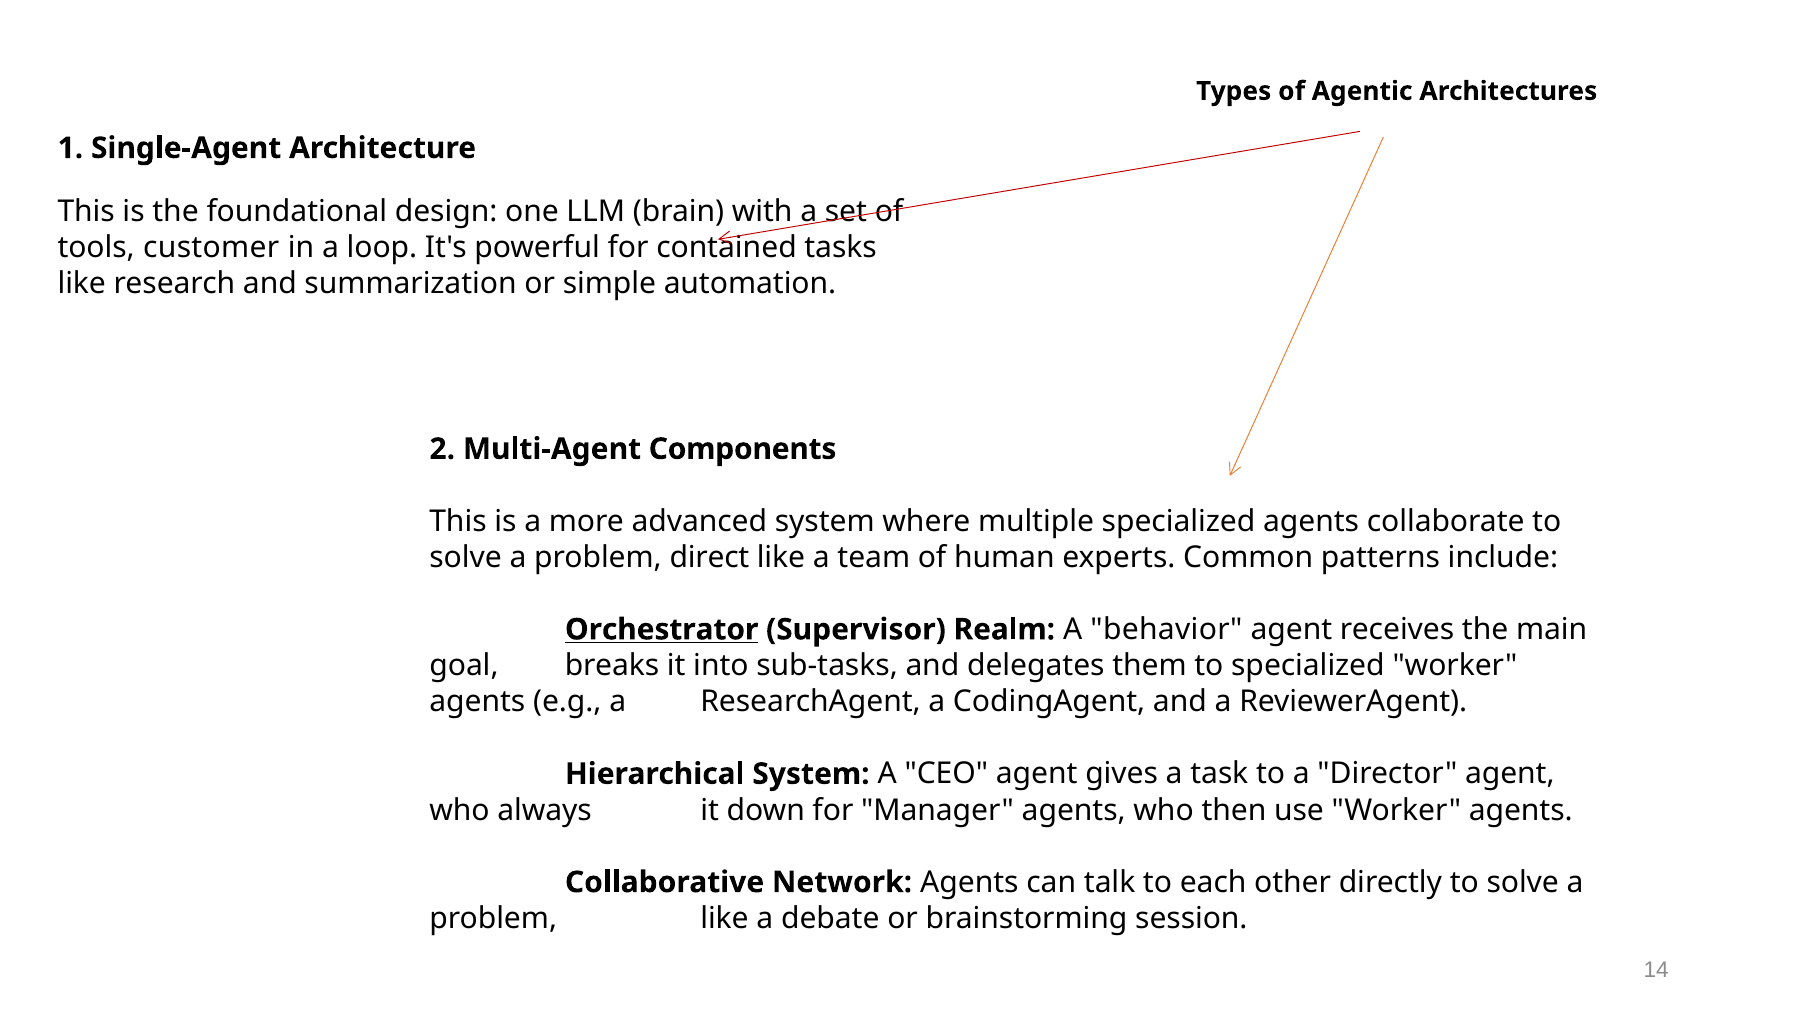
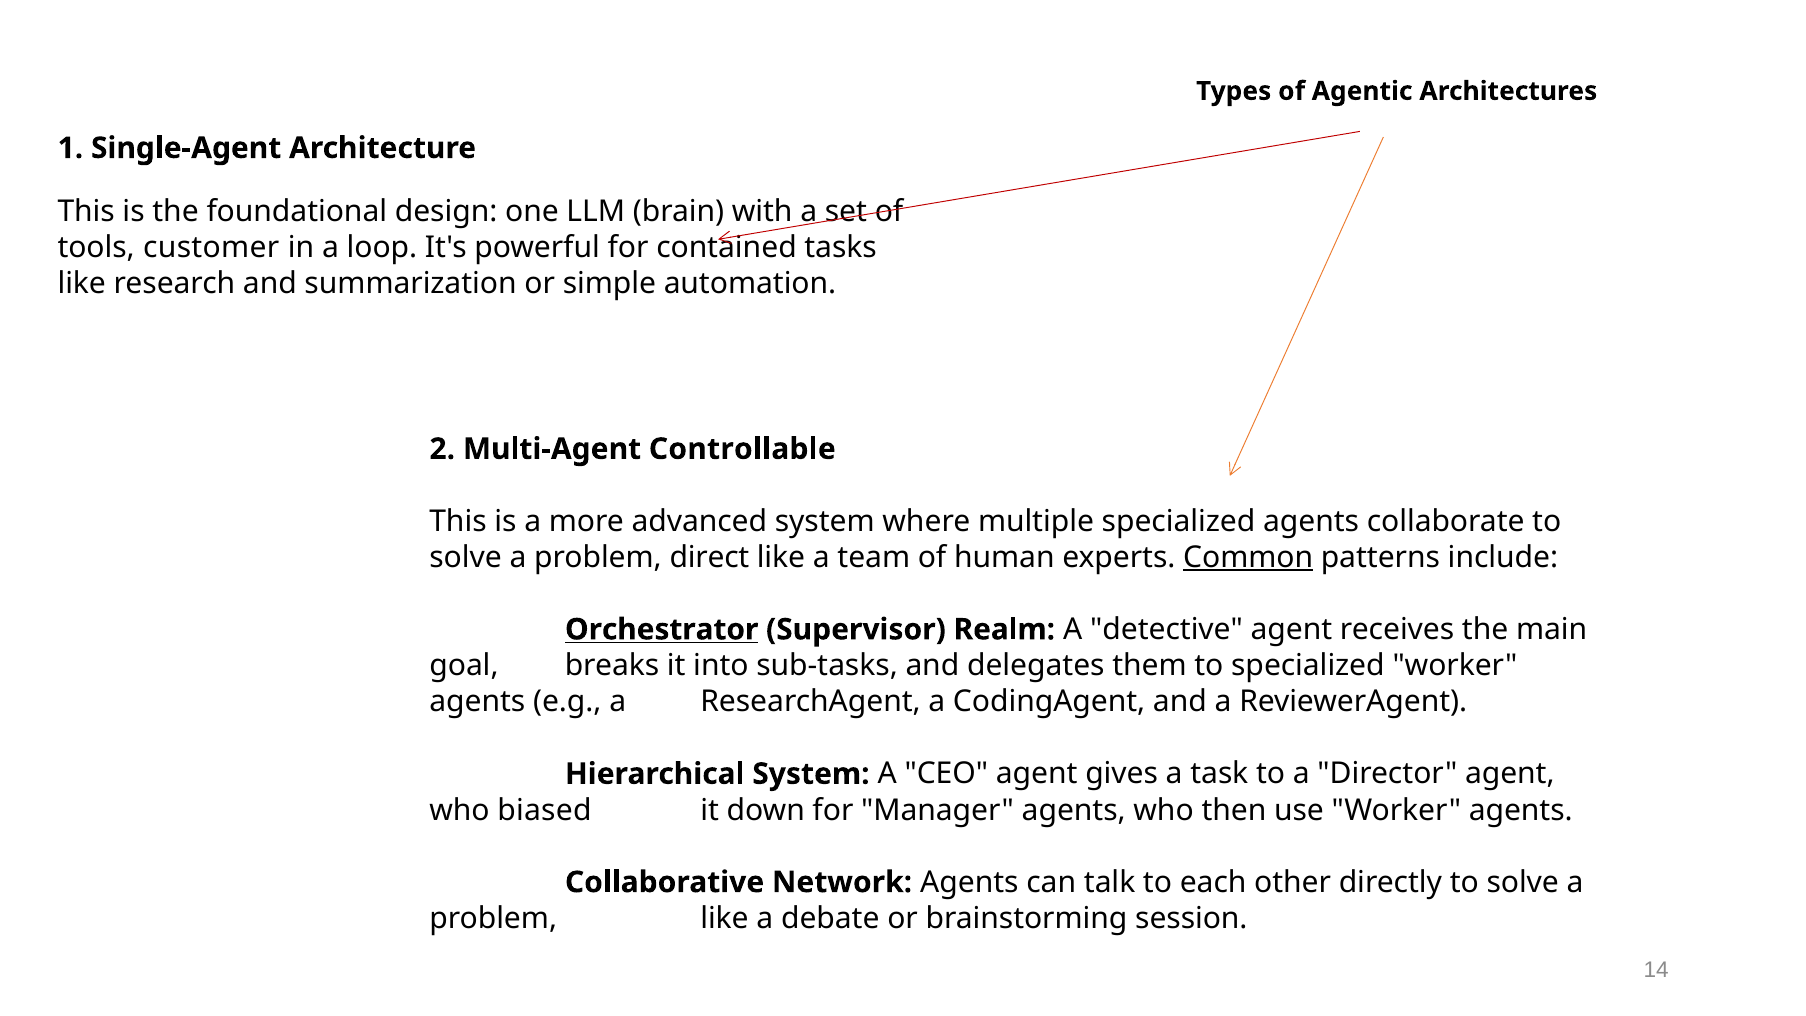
Components: Components -> Controllable (742, 449)
Common underline: none -> present (1248, 557)
behavior: behavior -> detective (1167, 629)
always: always -> biased (544, 810)
